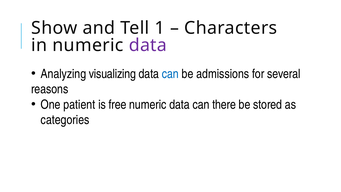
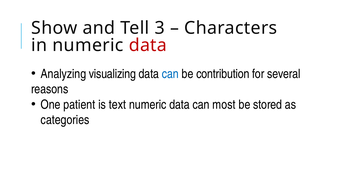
1: 1 -> 3 (160, 28)
data colour: purple -> red (148, 45)
admissions: admissions -> contribution (223, 74)
free: free -> text (117, 104)
there: there -> most (224, 104)
